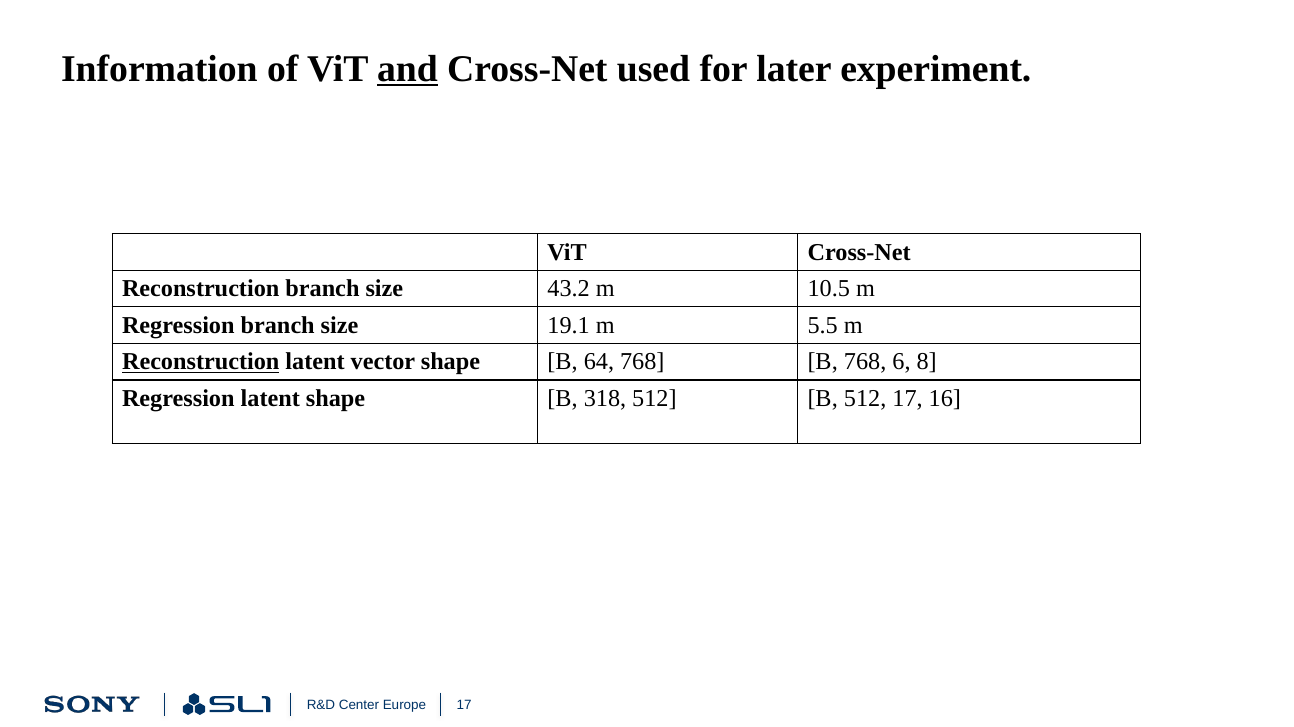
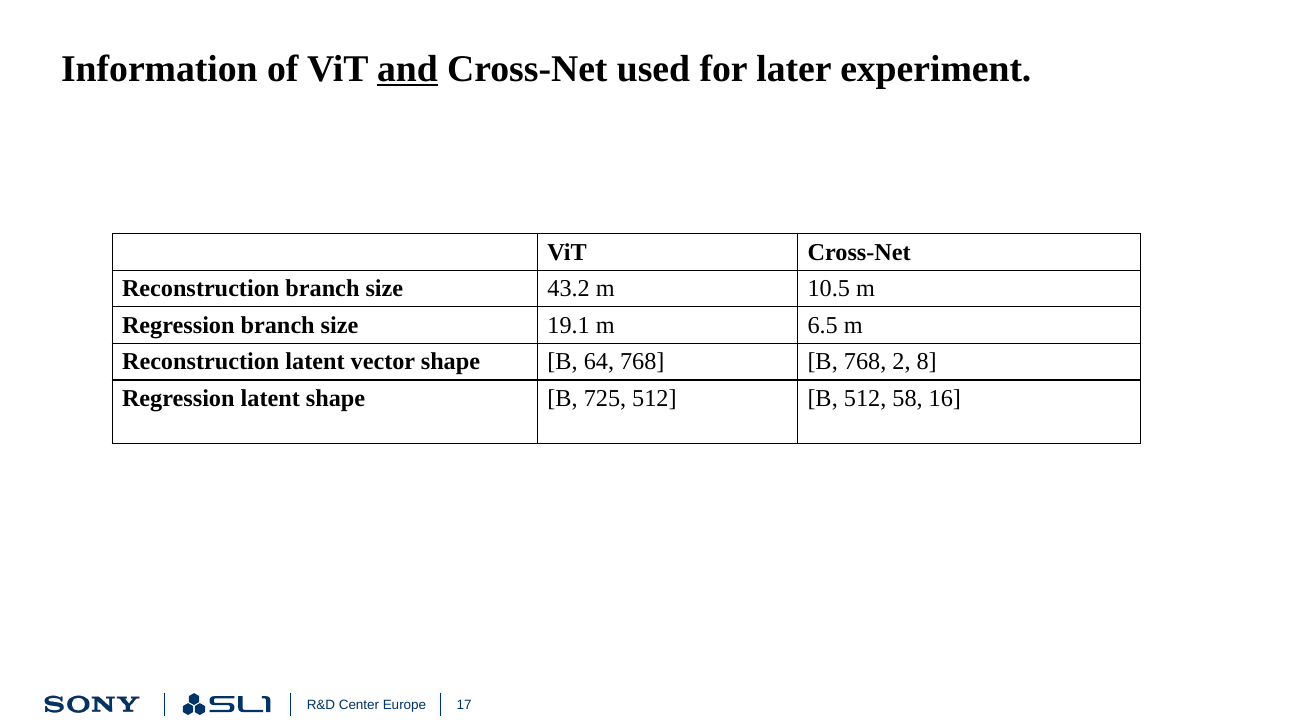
5.5: 5.5 -> 6.5 (823, 326)
Reconstruction underline: present -> none (201, 362)
6: 6 -> 2 (901, 362)
318: 318 -> 725 (605, 399)
512 17: 17 -> 58 (908, 399)
